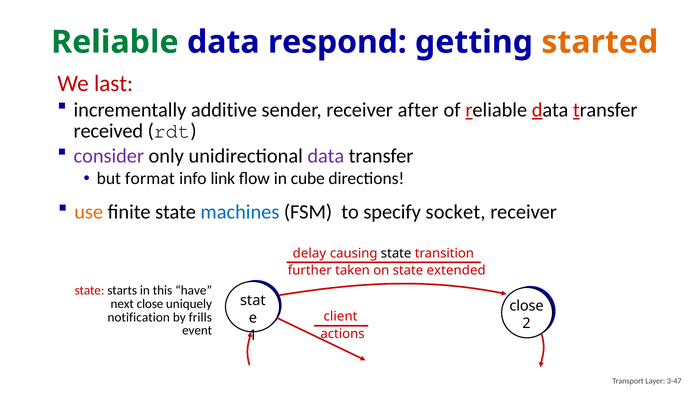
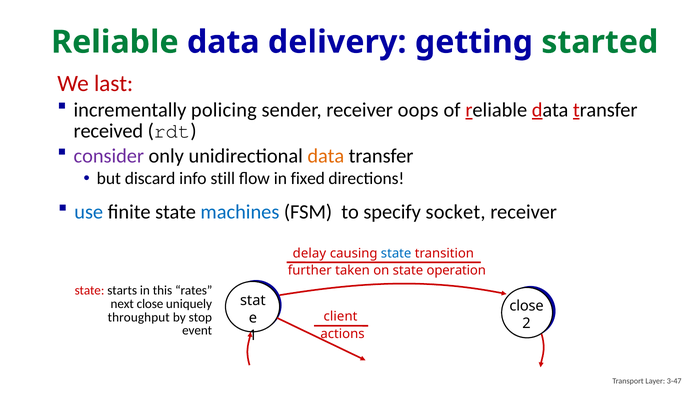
respond: respond -> delivery (337, 42)
started colour: orange -> green (600, 42)
additive: additive -> policing (224, 110)
after: after -> oops (418, 110)
data colour: purple -> orange (326, 156)
format: format -> discard (150, 179)
link: link -> still (223, 179)
cube: cube -> fixed (308, 179)
use colour: orange -> blue (89, 212)
state colour: black -> blue (396, 253)
extended: extended -> operation (456, 270)
have: have -> rates (194, 290)
notification: notification -> throughput (139, 317)
frills: frills -> stop (200, 317)
